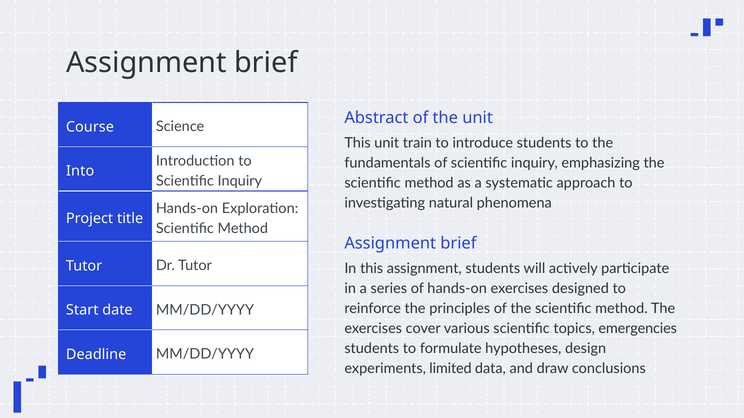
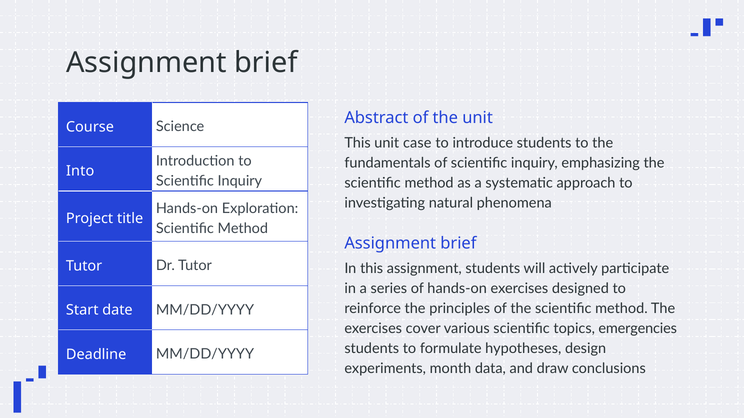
train: train -> case (417, 143)
limited: limited -> month (450, 369)
